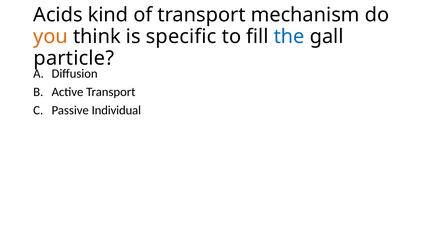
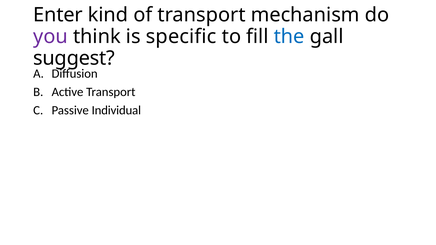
Acids: Acids -> Enter (58, 15)
you colour: orange -> purple (51, 37)
particle: particle -> suggest (74, 58)
